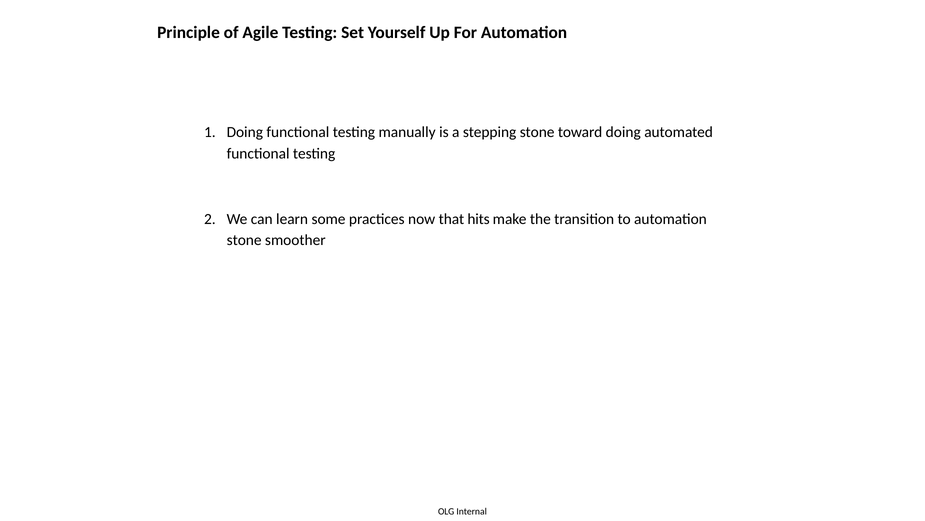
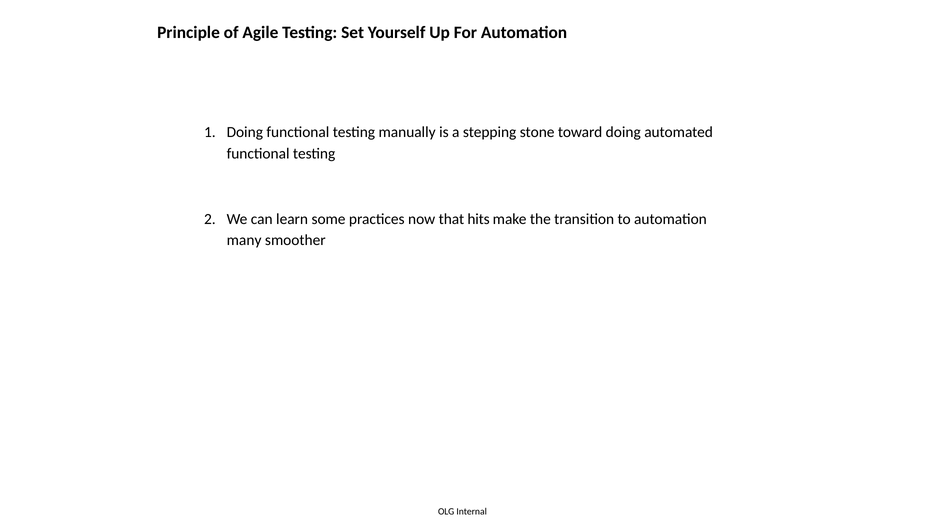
stone: stone -> many (244, 240)
